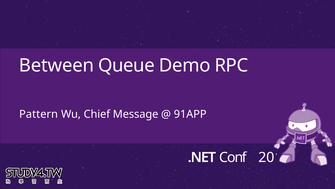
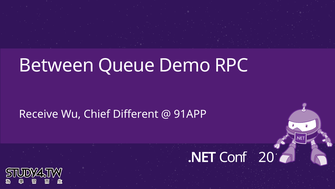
Pattern: Pattern -> Receive (39, 114)
Message: Message -> Different (136, 114)
